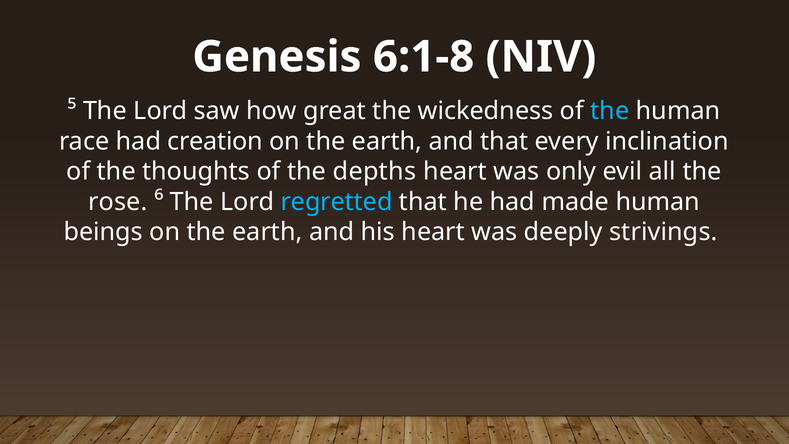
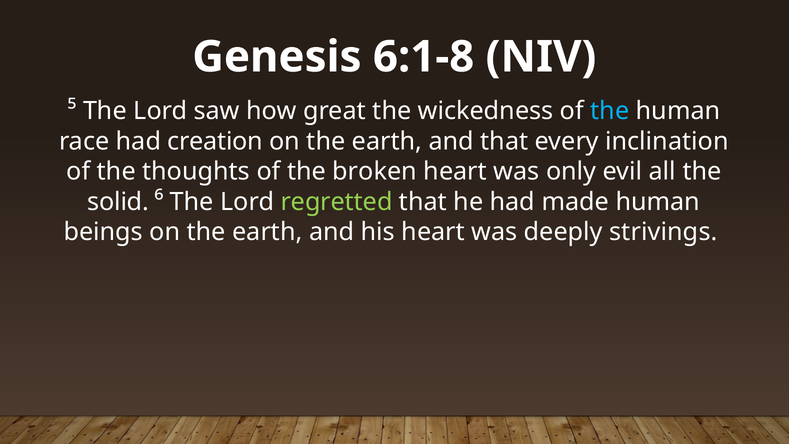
depths: depths -> broken (375, 171)
rose: rose -> solid (118, 202)
regretted colour: light blue -> light green (337, 202)
